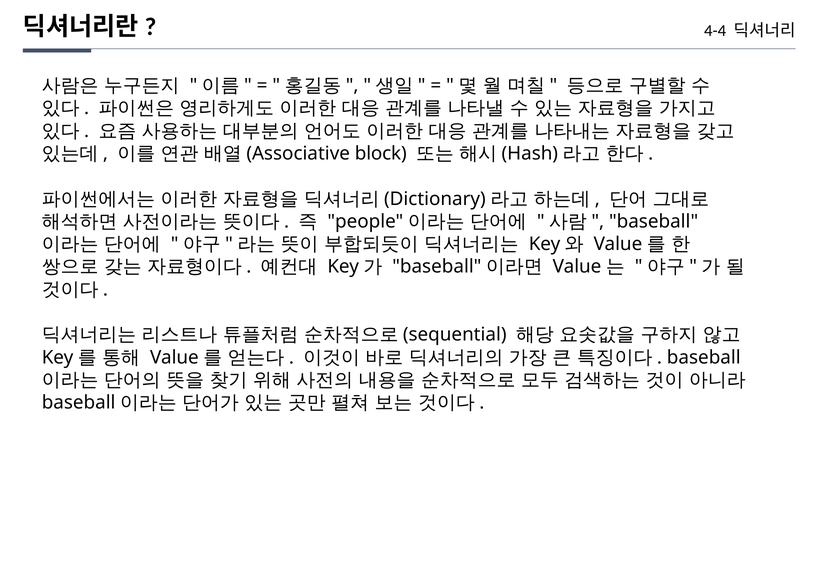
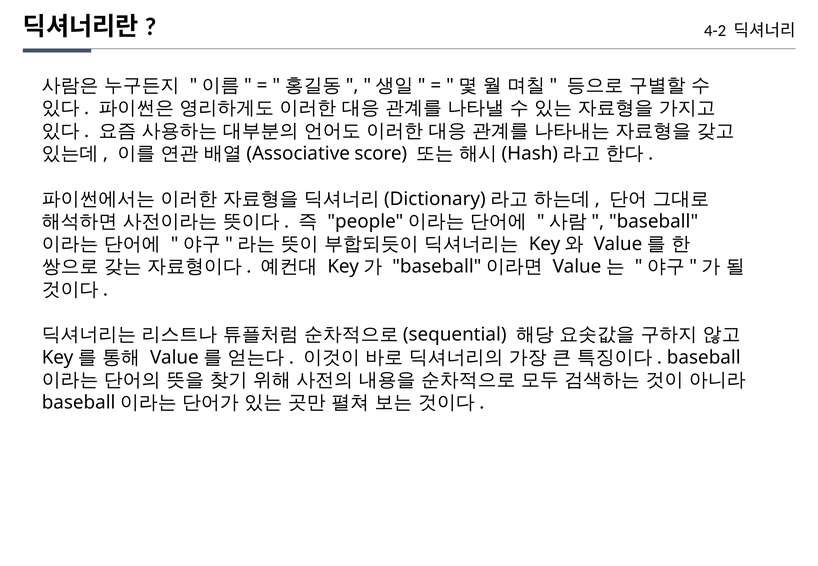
4-4: 4-4 -> 4-2 (715, 31)
block: block -> score (381, 154)
